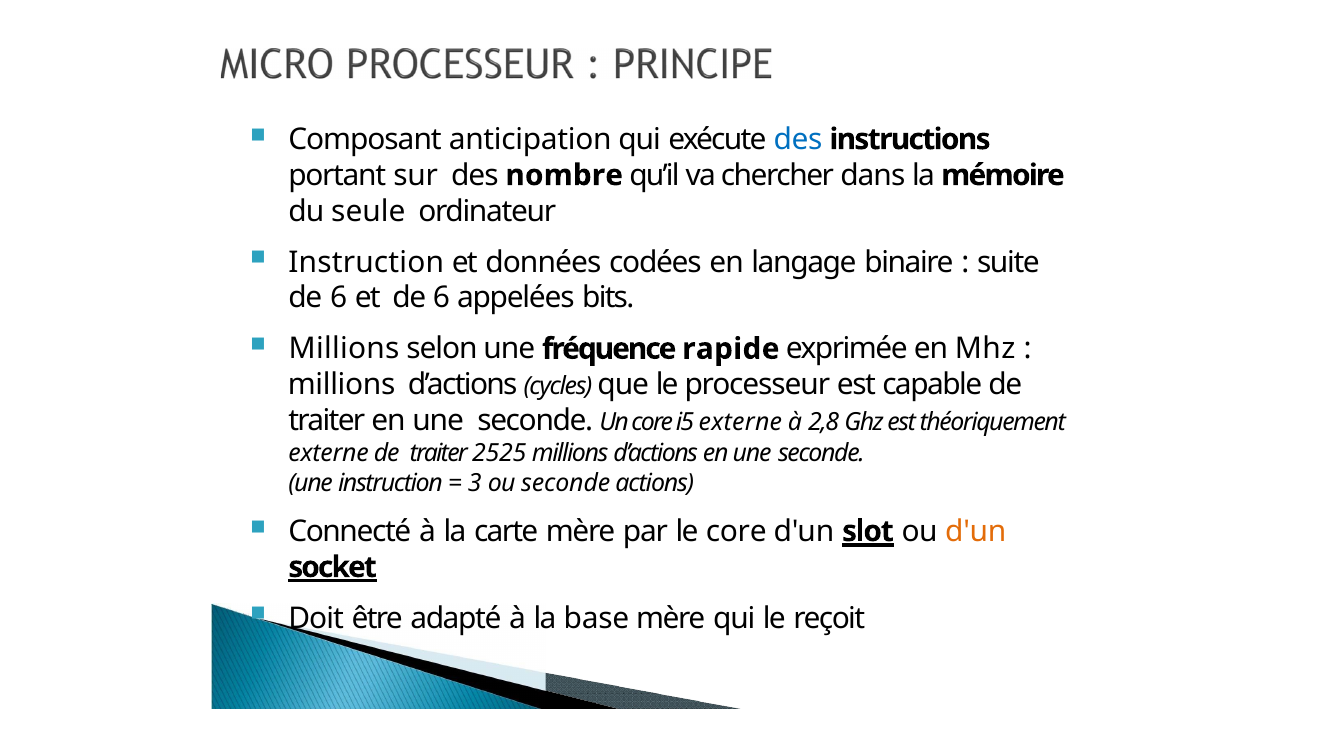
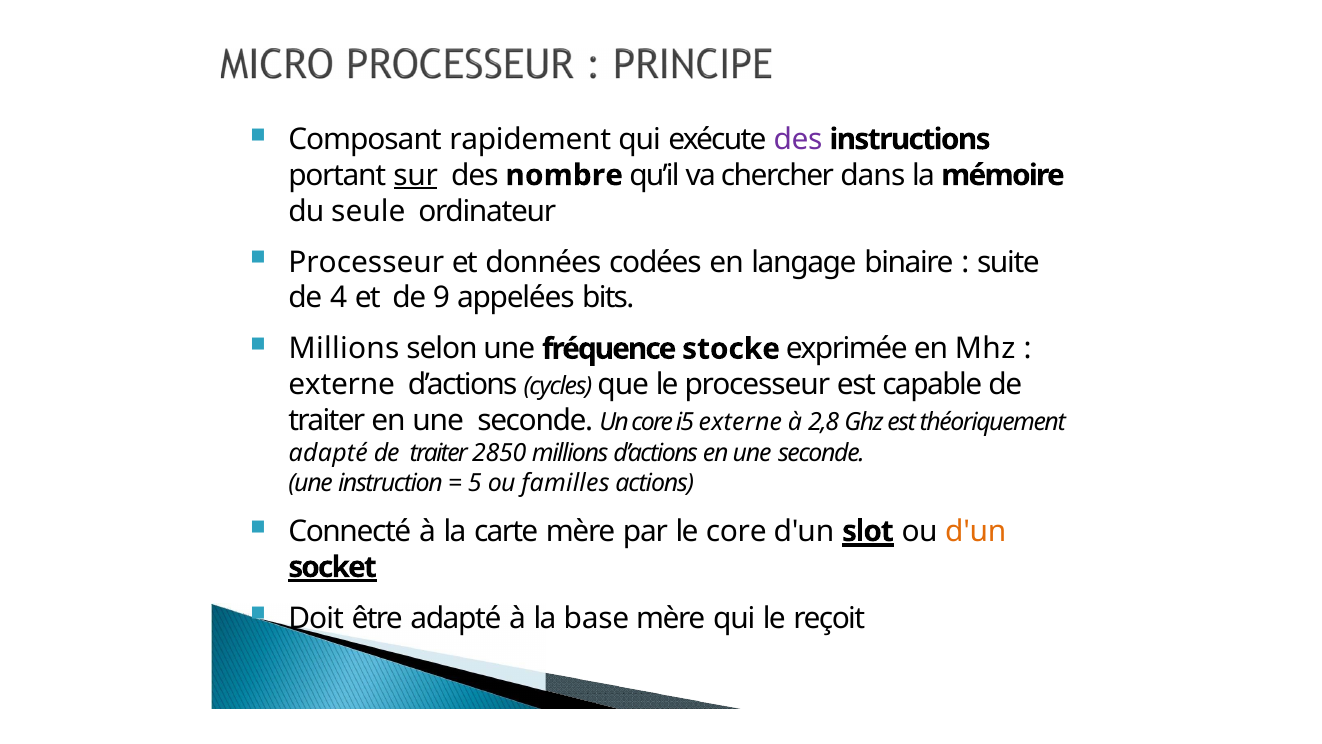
anticipation: anticipation -> rapidement (530, 139)
des colour: blue -> purple (798, 139)
sur underline: none -> present (416, 175)
Instruction: Instruction -> Processeur (366, 262)
6: 6 -> 4 (339, 298)
et de 6: 6 -> 9 (441, 298)
rapide: rapide -> stocke (731, 349)
millions: millions -> externe (342, 385)
externe: externe -> adapté (328, 453)
2525: 2525 -> 2850 (499, 453)
3: 3 -> 5 (475, 483)
ou seconde: seconde -> familles (566, 483)
